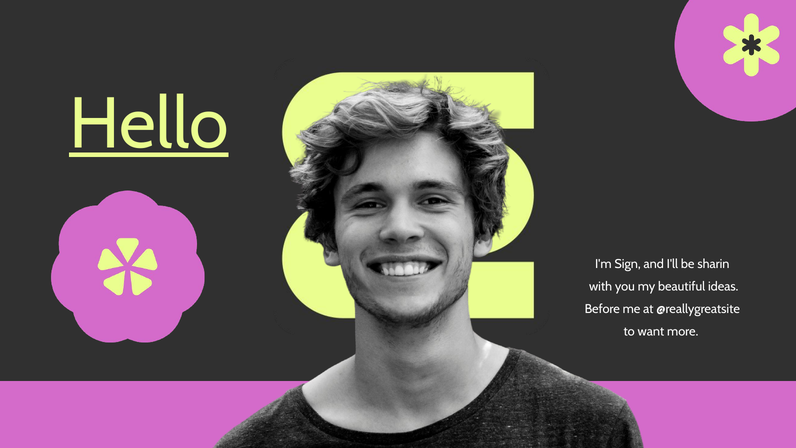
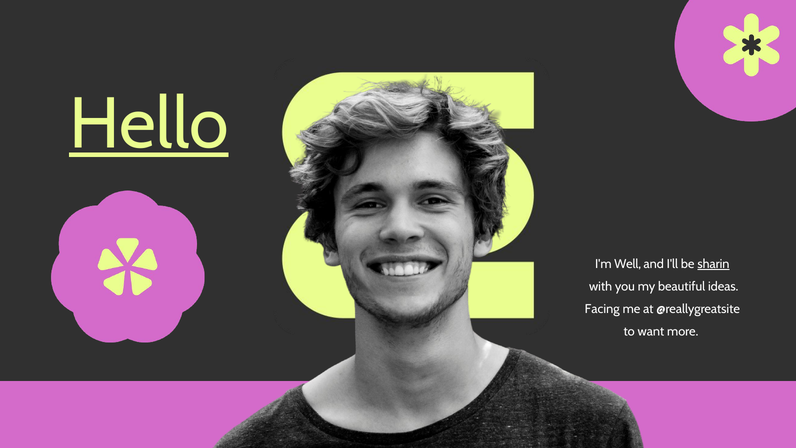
Sign: Sign -> Well (628, 264)
sharin underline: none -> present (713, 264)
Before: Before -> Facing (602, 309)
